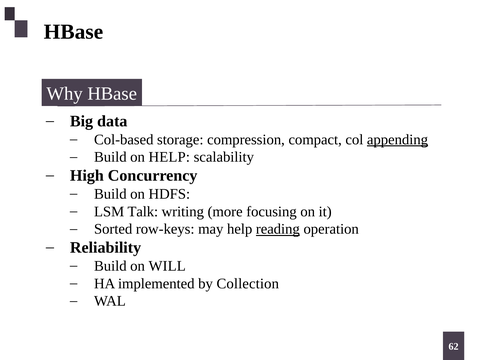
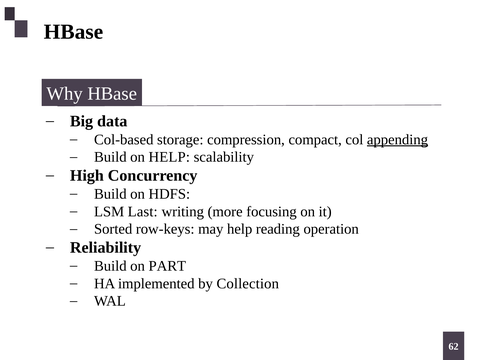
Talk: Talk -> Last (143, 212)
reading underline: present -> none (278, 230)
WILL: WILL -> PART (167, 266)
